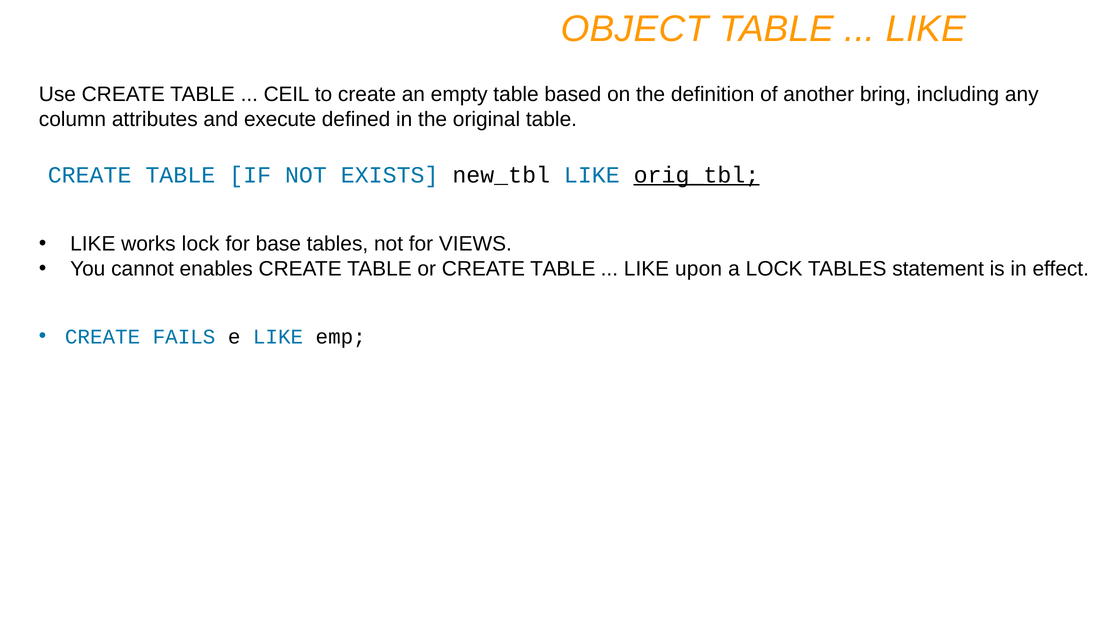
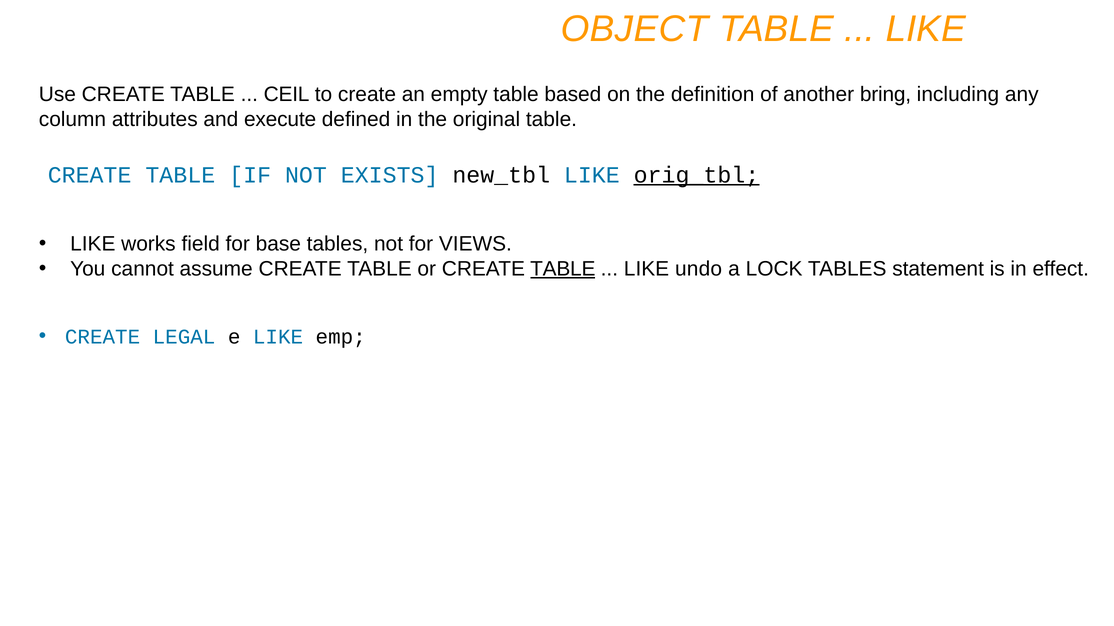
works lock: lock -> field (201, 244)
enables: enables -> assume (216, 269)
TABLE underline: none -> present (563, 269)
upon: upon -> undo (699, 269)
FAILS: FAILS -> LEGAL (184, 337)
